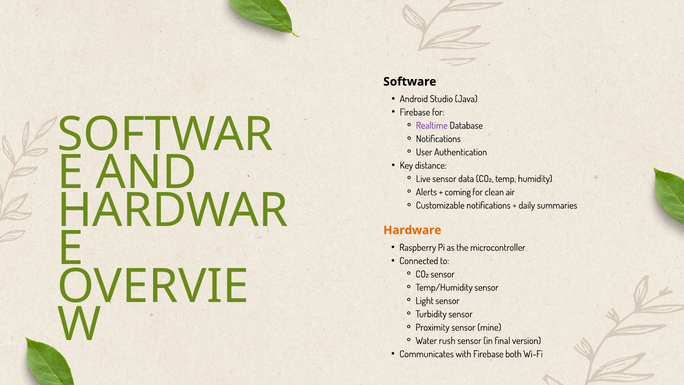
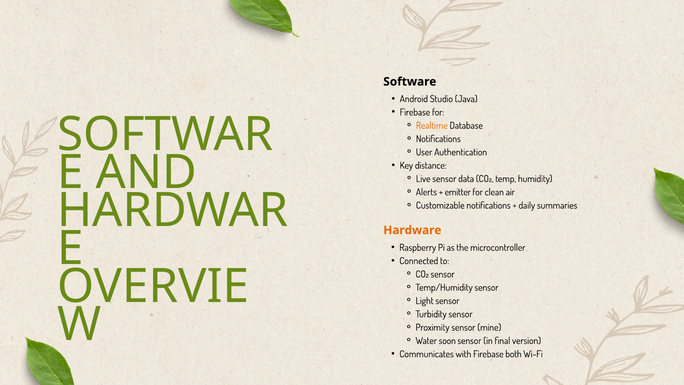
Realtime colour: purple -> orange (432, 126)
coming: coming -> emitter (458, 192)
rush: rush -> soon (447, 341)
